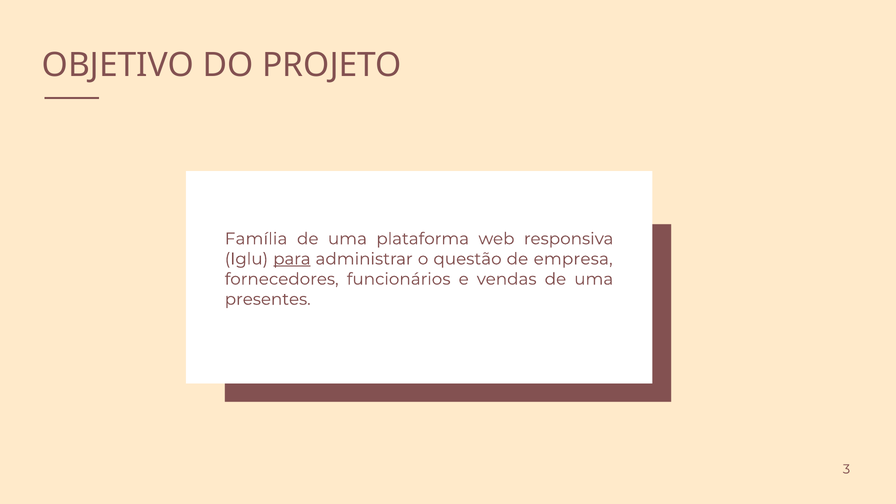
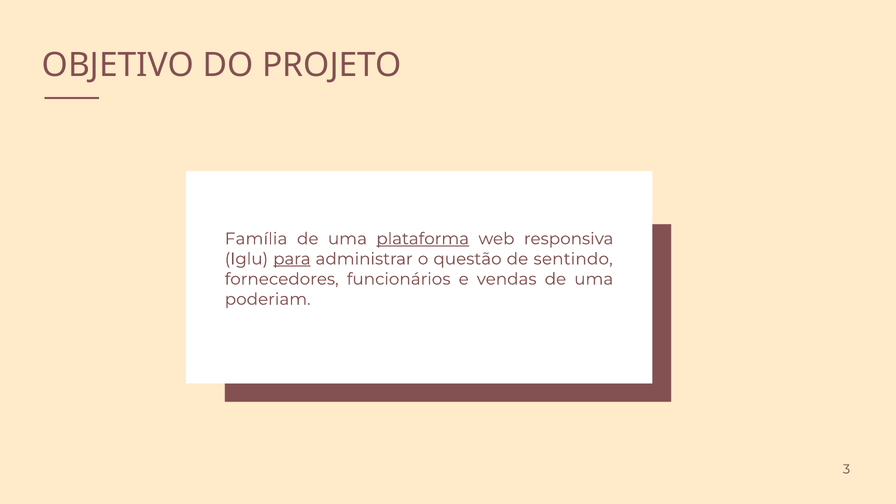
plataforma underline: none -> present (423, 239)
empresa: empresa -> sentindo (573, 259)
presentes: presentes -> poderiam (268, 299)
